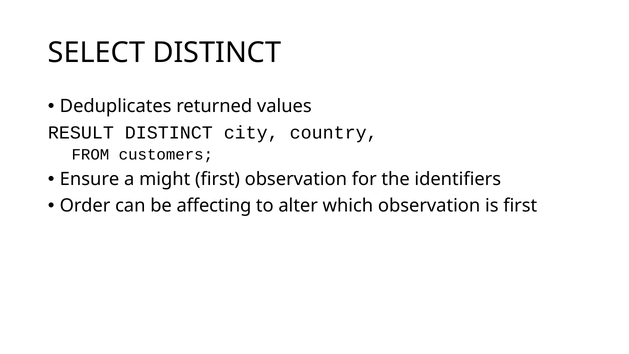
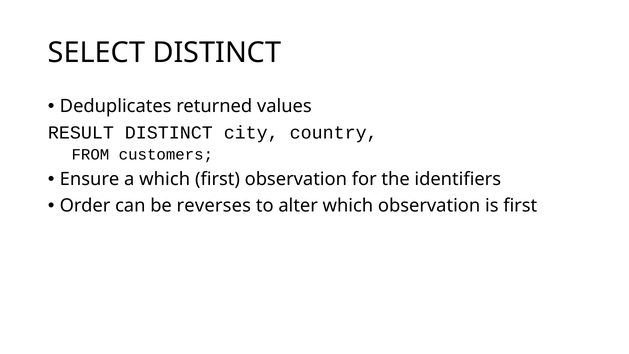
a might: might -> which (165, 179)
affecting: affecting -> reverses (214, 206)
